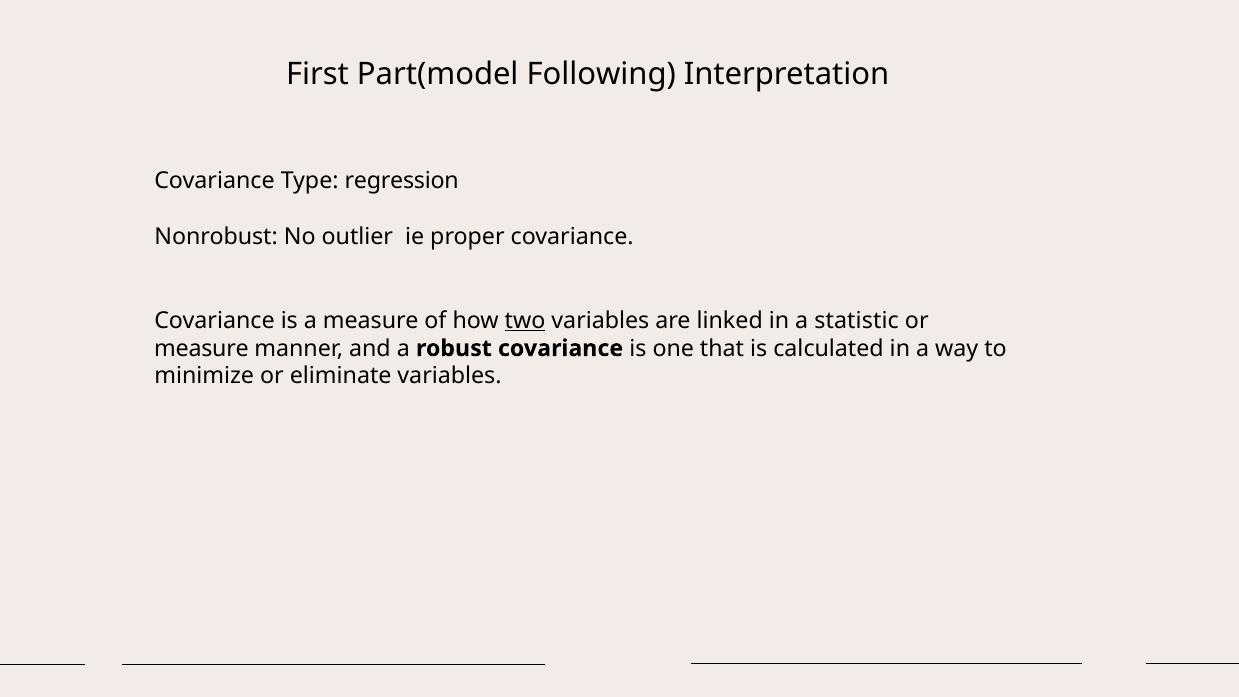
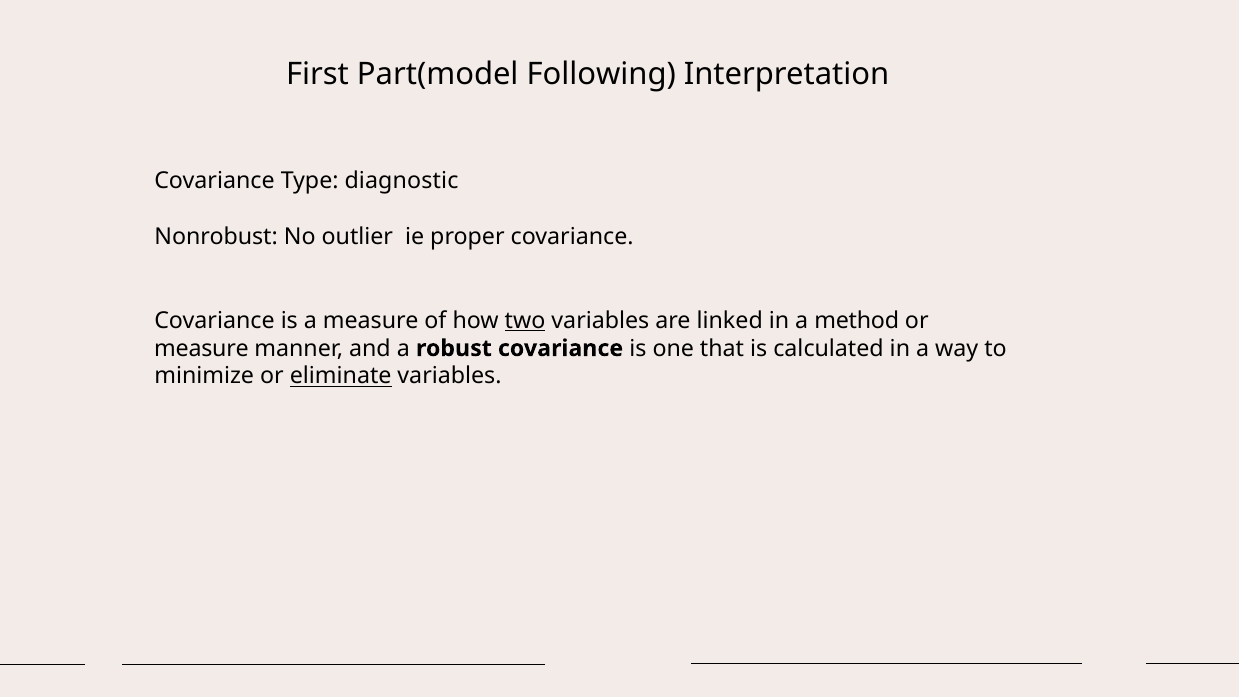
regression: regression -> diagnostic (401, 181)
statistic: statistic -> method (857, 320)
eliminate underline: none -> present (341, 376)
